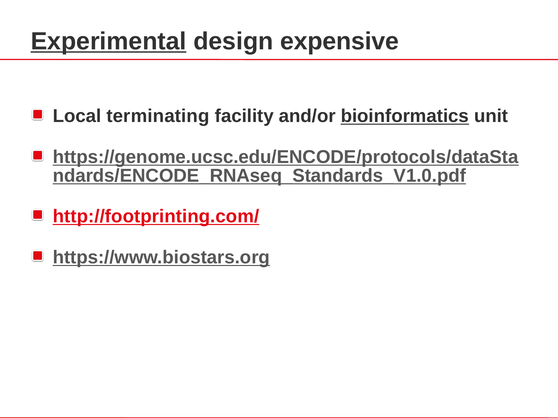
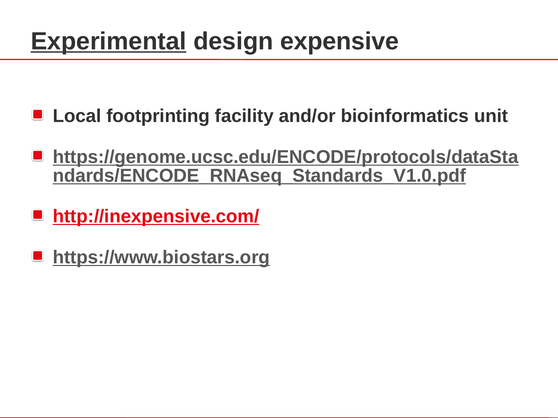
terminating: terminating -> footprinting (158, 116)
bioinformatics underline: present -> none (405, 116)
http://footprinting.com/: http://footprinting.com/ -> http://inexpensive.com/ (156, 217)
